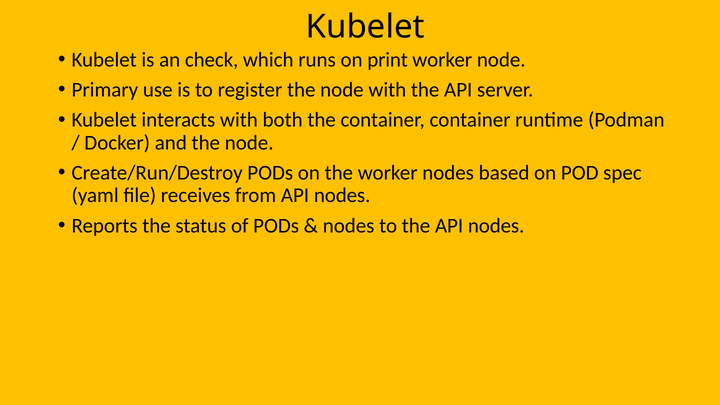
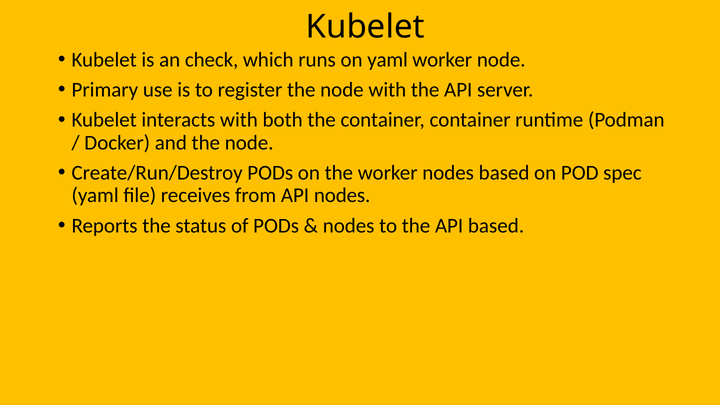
on print: print -> yaml (388, 60)
the API nodes: nodes -> based (496, 226)
